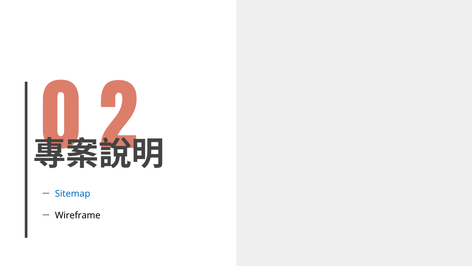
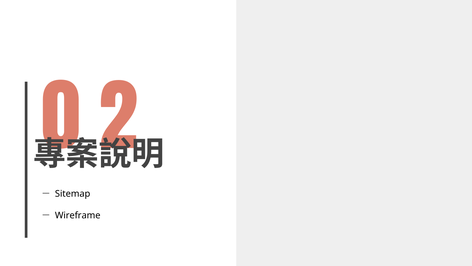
Sitemap colour: blue -> black (73, 194)
